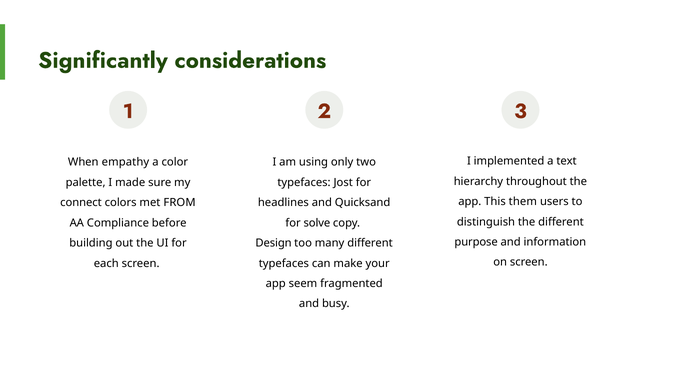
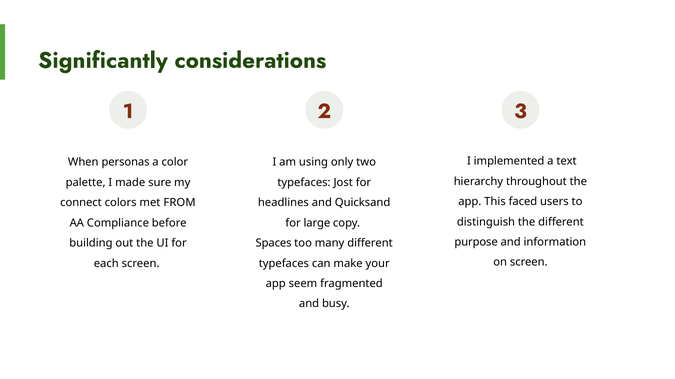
empathy: empathy -> personas (126, 163)
them: them -> faced (523, 202)
solve: solve -> large (317, 223)
Design: Design -> Spaces (274, 244)
